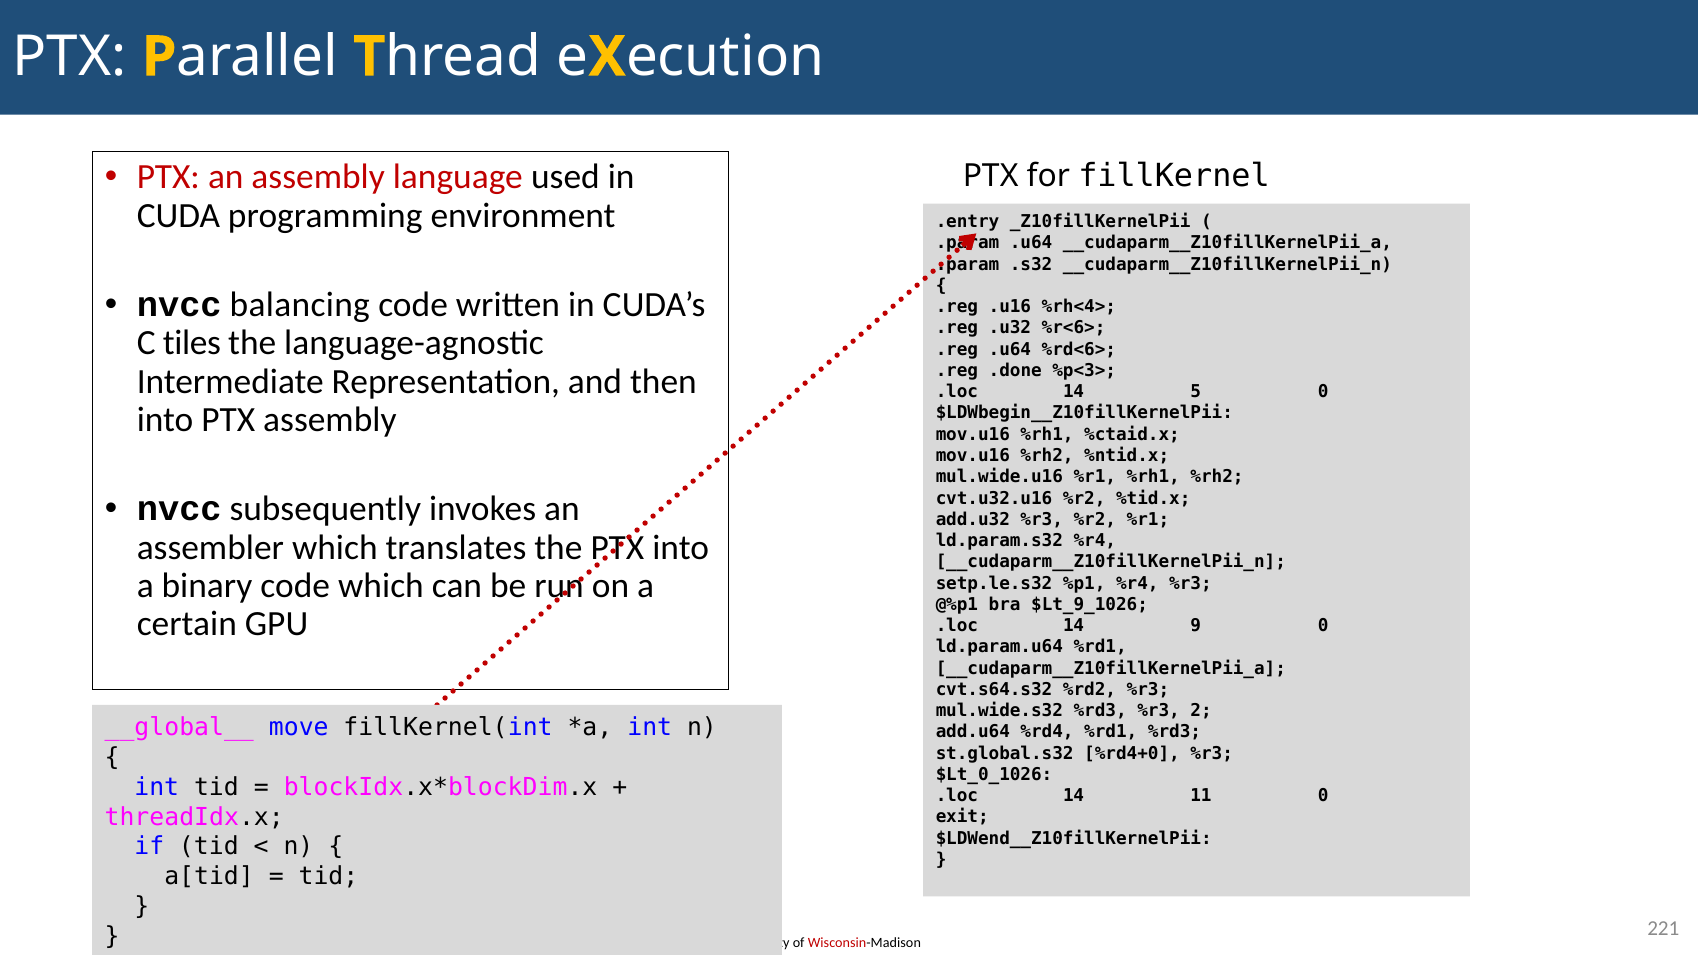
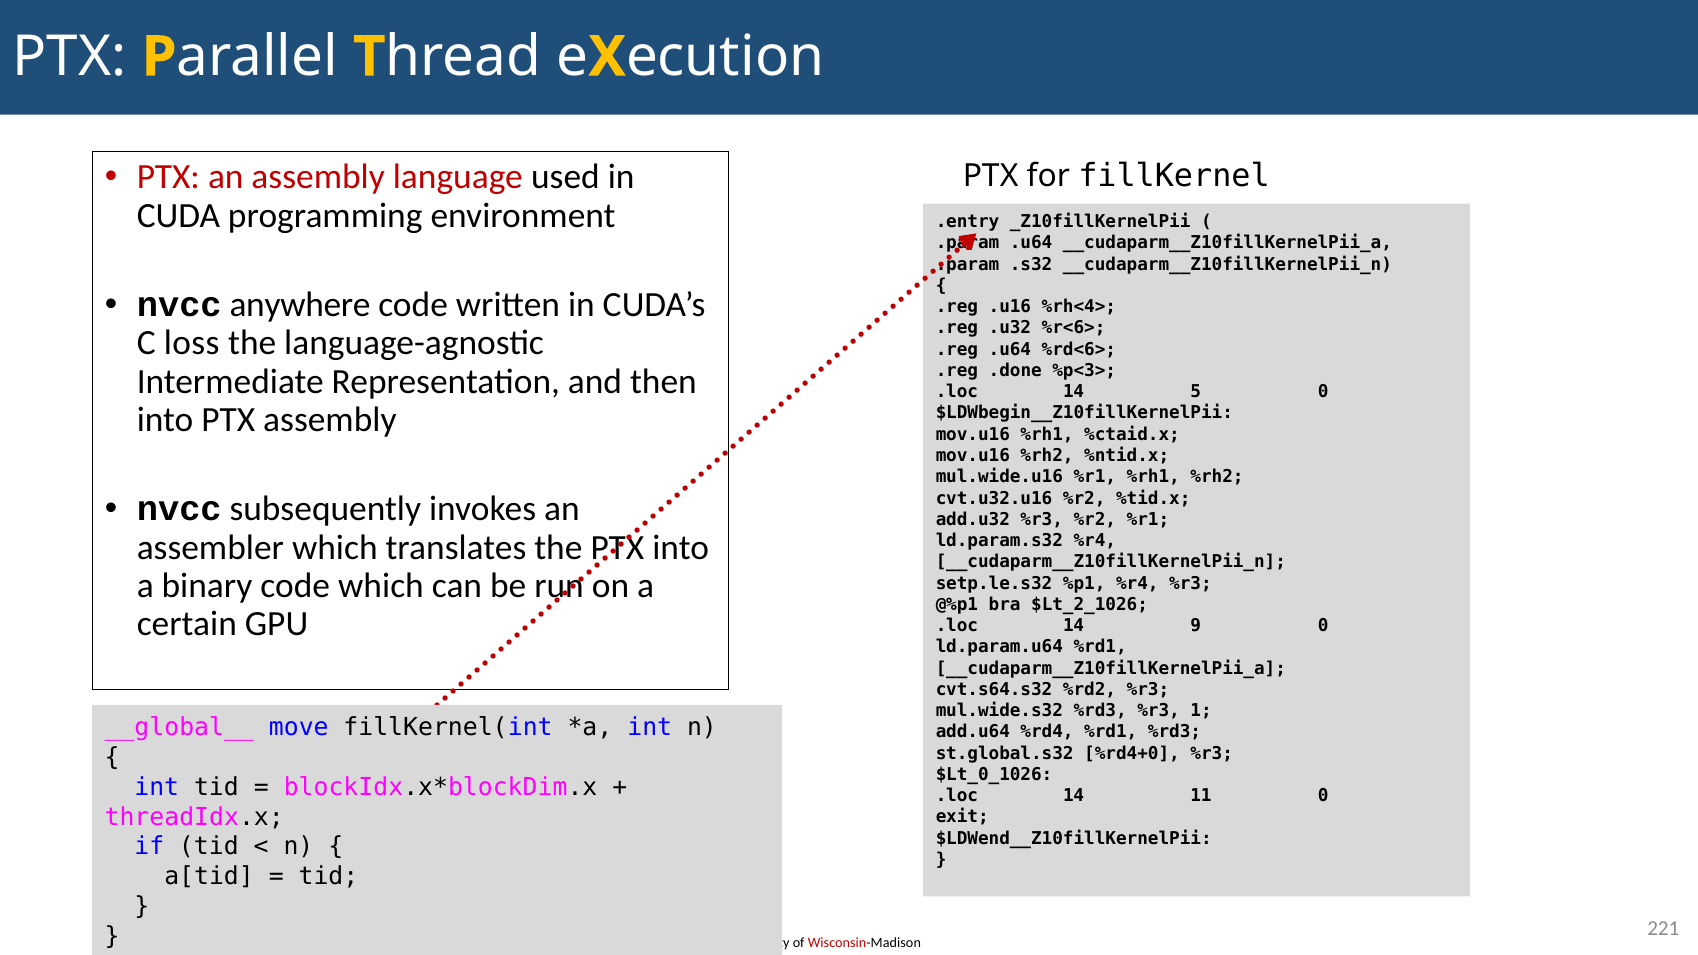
balancing: balancing -> anywhere (300, 305)
tiles: tiles -> loss (192, 343)
$Lt_9_1026: $Lt_9_1026 -> $Lt_2_1026 (1090, 605)
2: 2 -> 1 (1201, 711)
